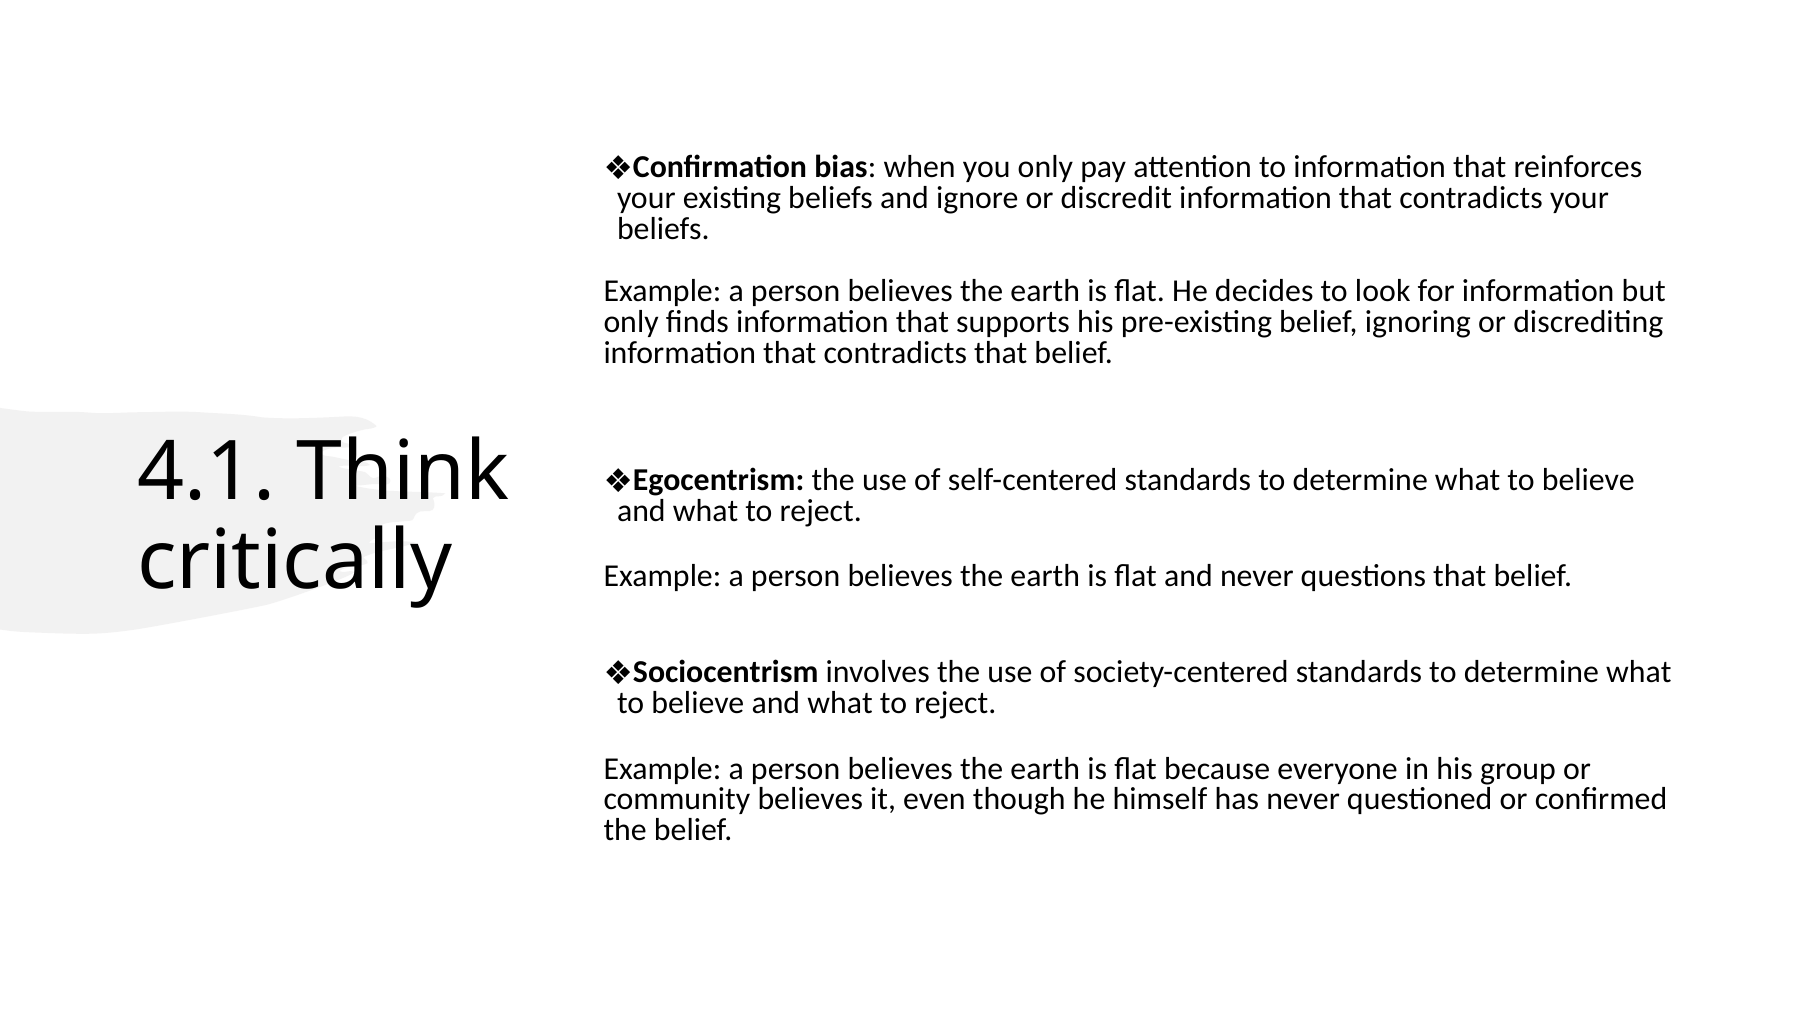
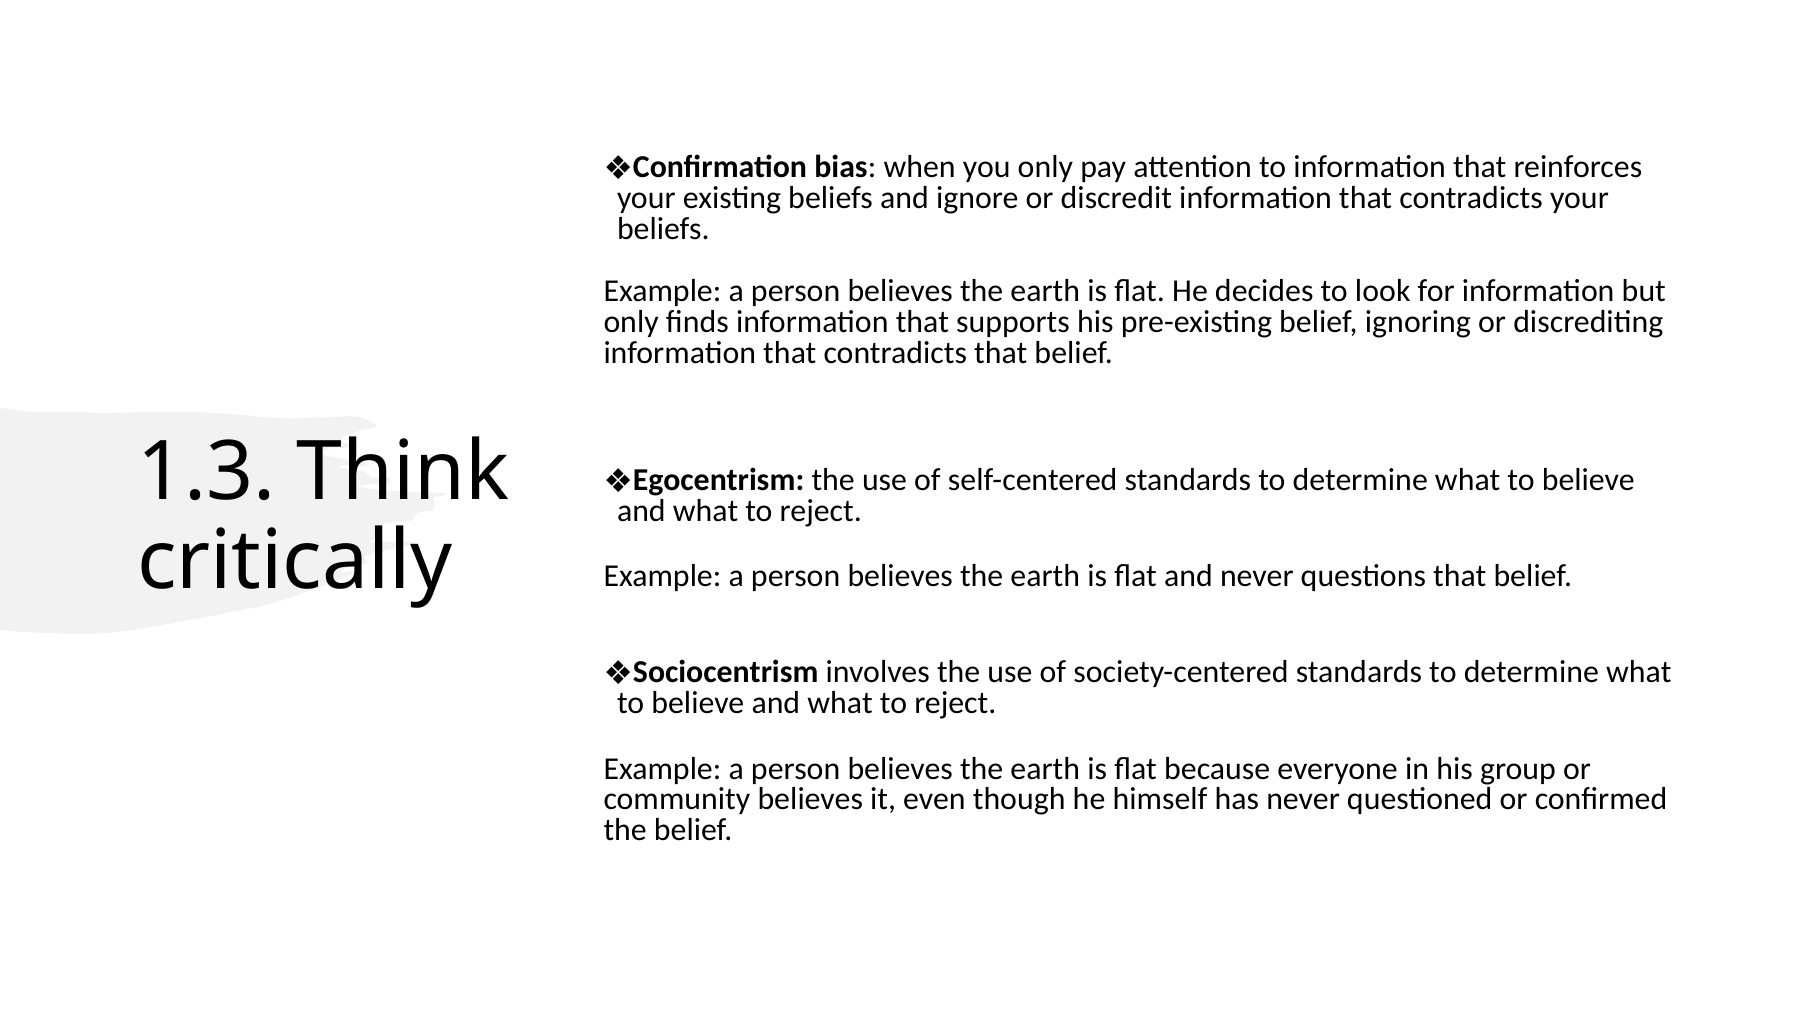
4.1: 4.1 -> 1.3 (206, 472)
